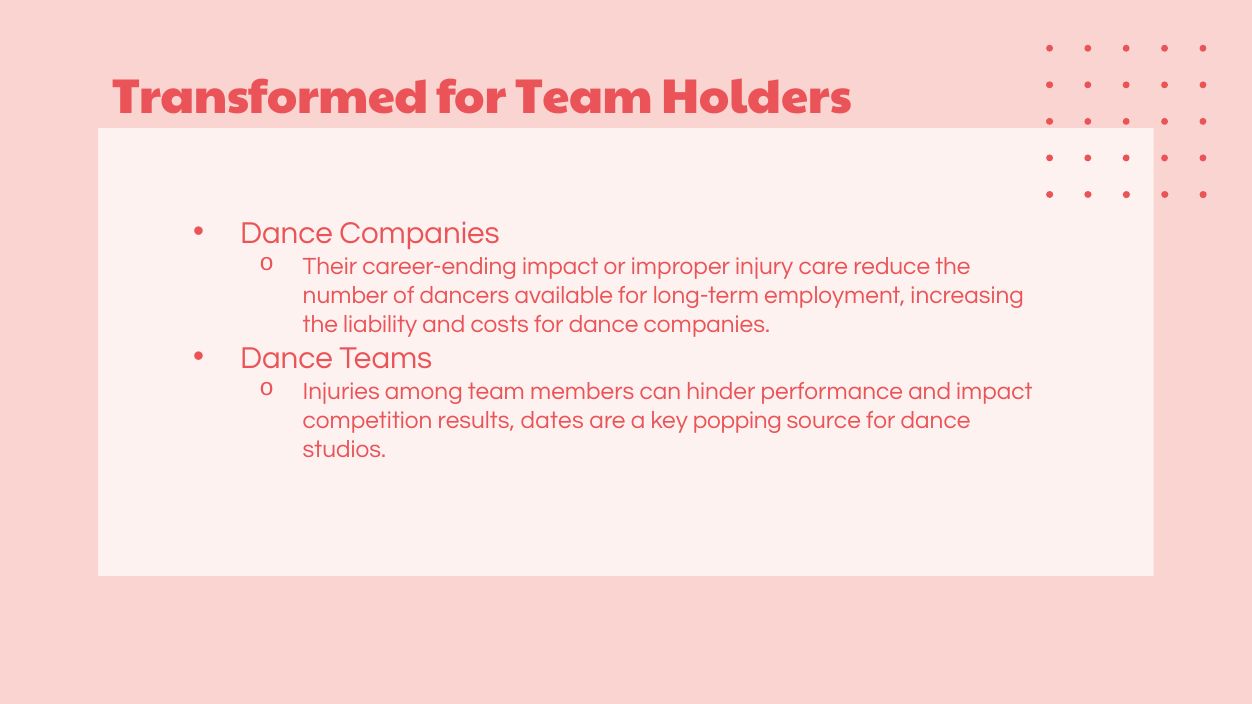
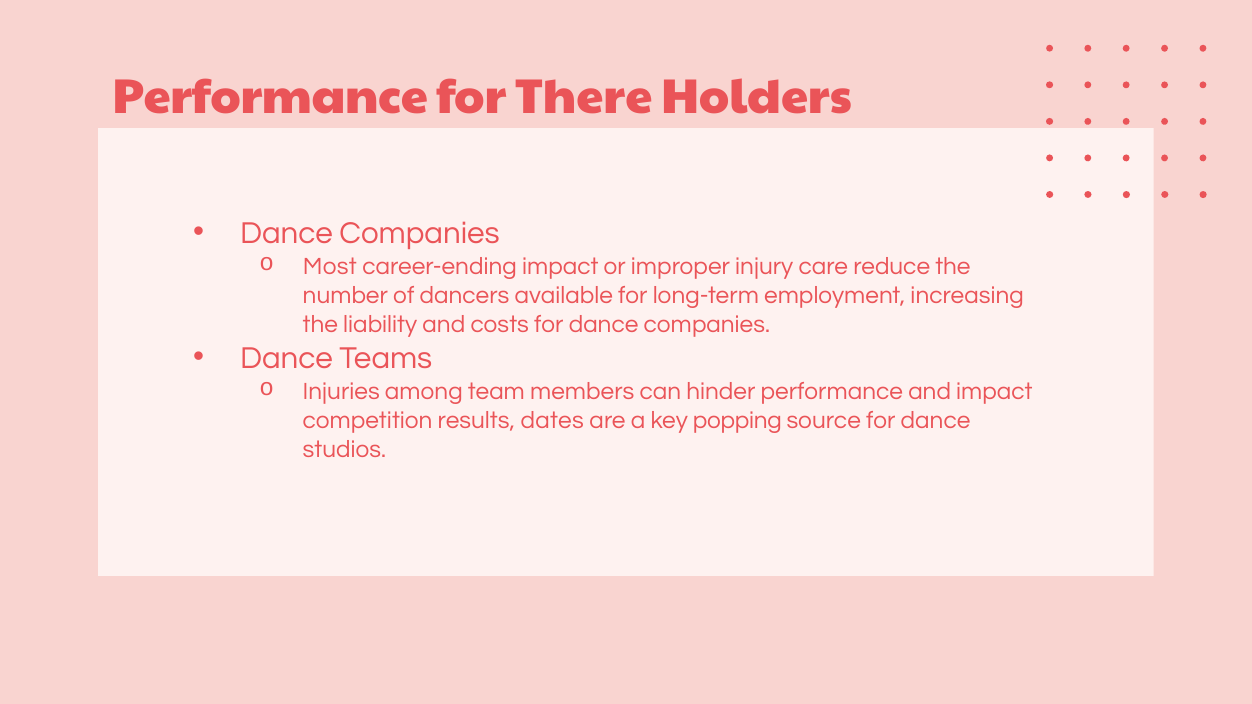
Transformed: Transformed -> Performance (270, 97)
for Team: Team -> There (584, 97)
Their: Their -> Most (330, 266)
